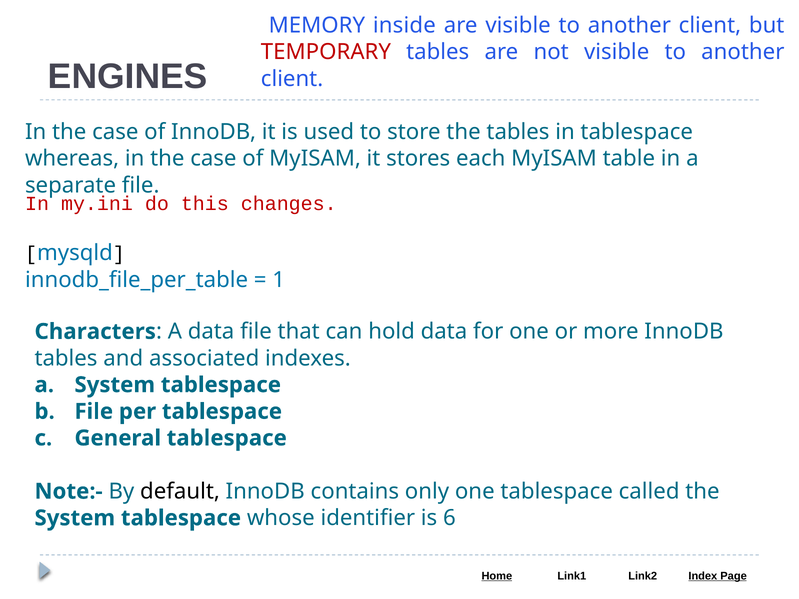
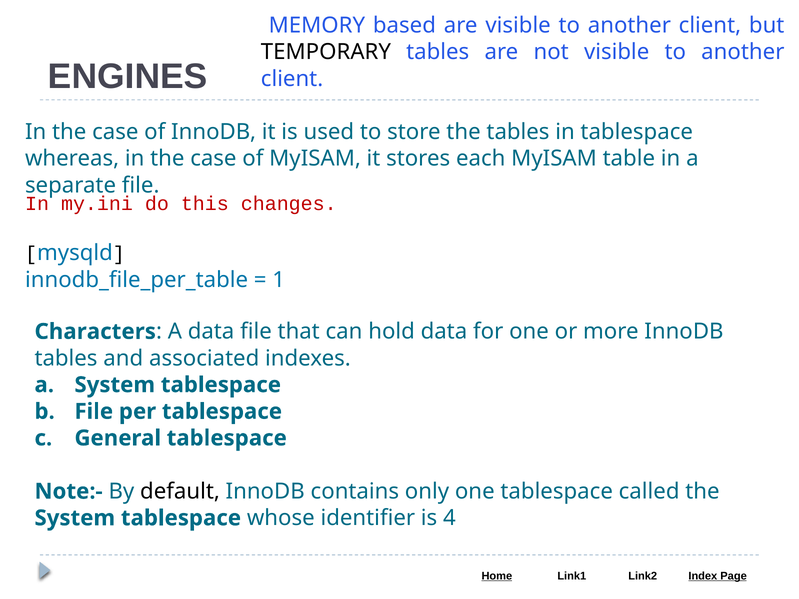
inside: inside -> based (404, 25)
TEMPORARY colour: red -> black (326, 52)
6: 6 -> 4 (449, 518)
